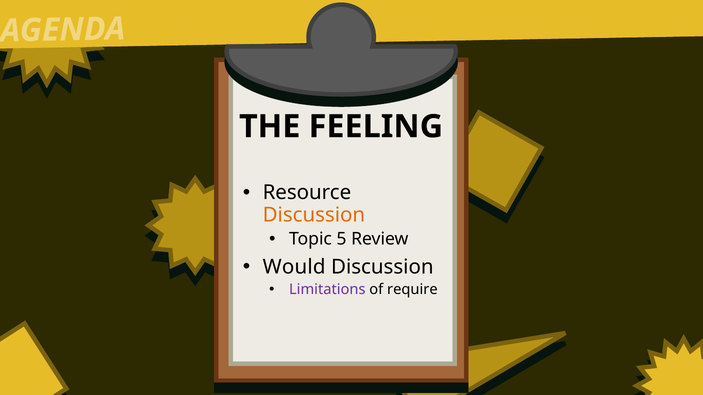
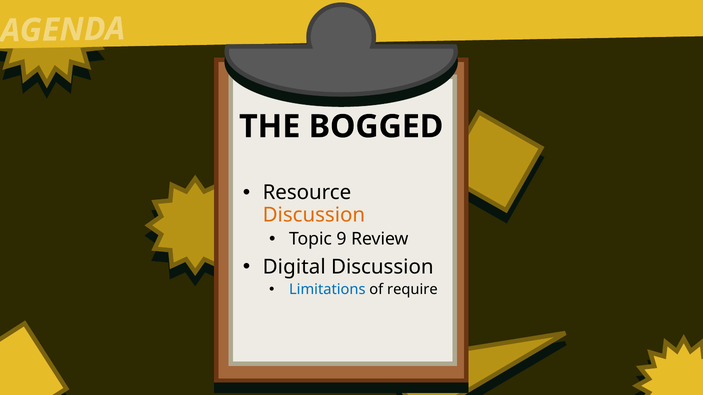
FEELING: FEELING -> BOGGED (376, 127)
5: 5 -> 9 (342, 239)
Would: Would -> Digital (294, 267)
Limitations colour: purple -> blue (327, 290)
